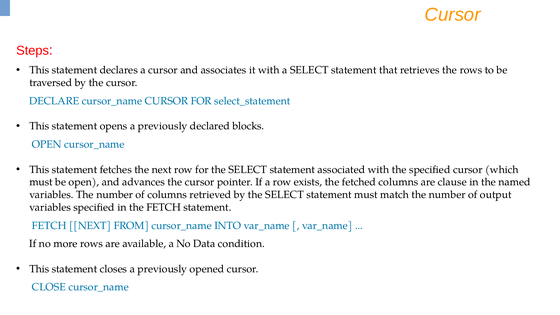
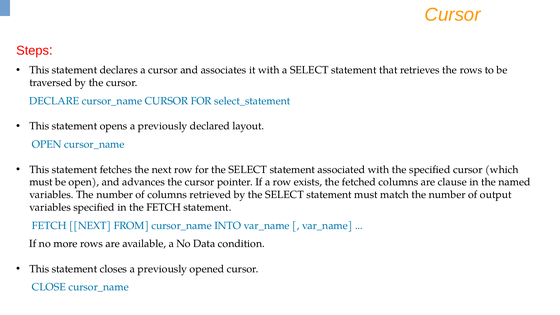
blocks: blocks -> layout (248, 126)
